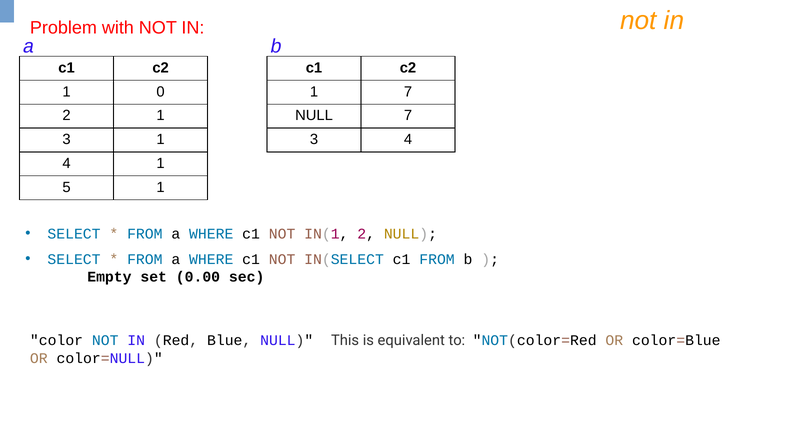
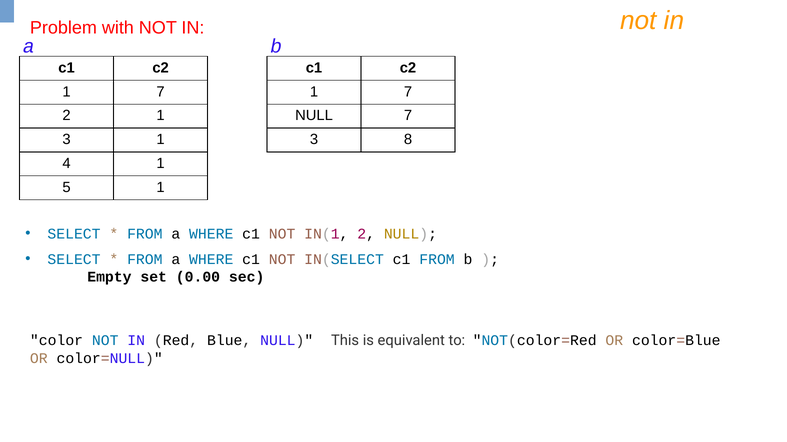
0: 0 -> 7 (161, 92)
3 4: 4 -> 8 (408, 140)
